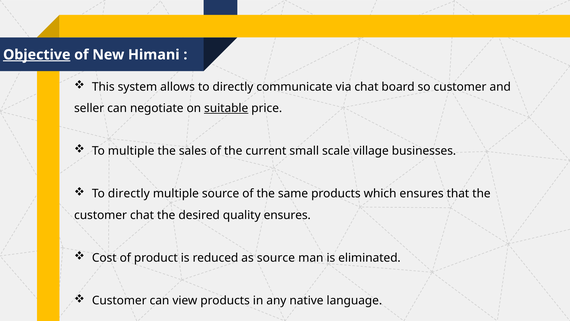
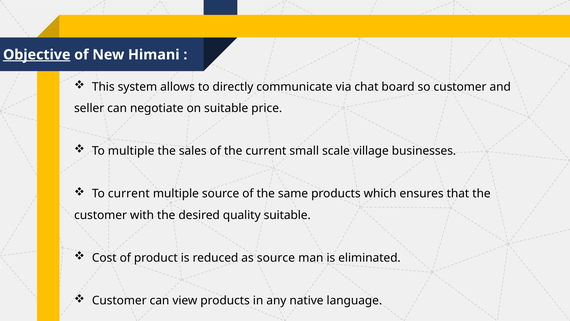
suitable underline: present -> none (226, 108)
directly: directly -> current (129, 194)
customer chat: chat -> with (142, 215)
quality ensures: ensures -> suitable (287, 215)
